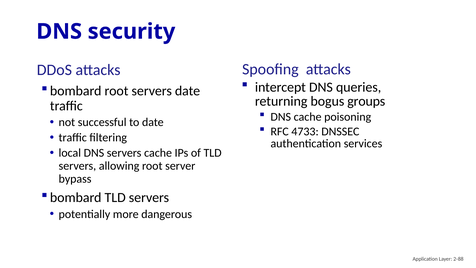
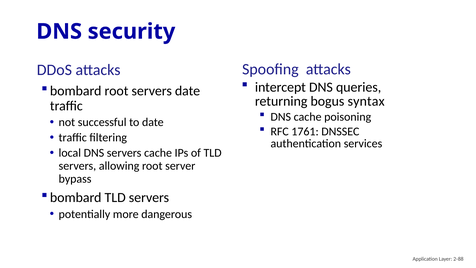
groups: groups -> syntax (366, 101)
4733: 4733 -> 1761 (305, 131)
